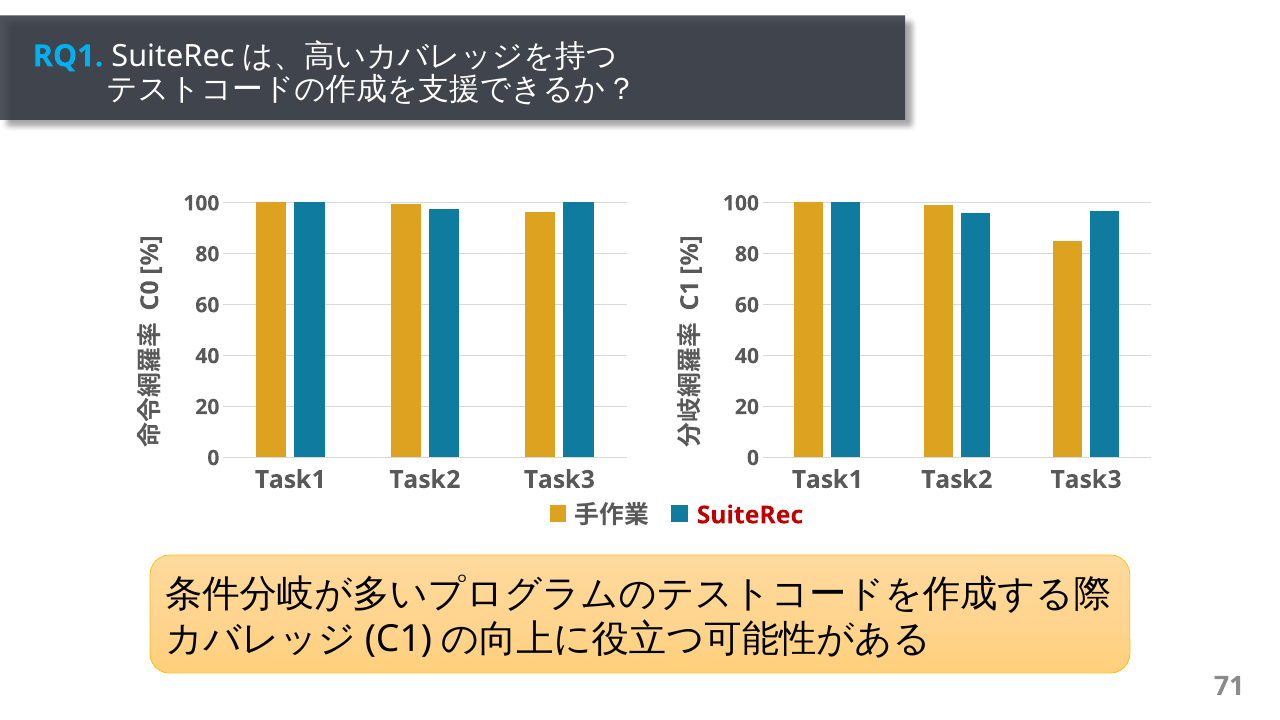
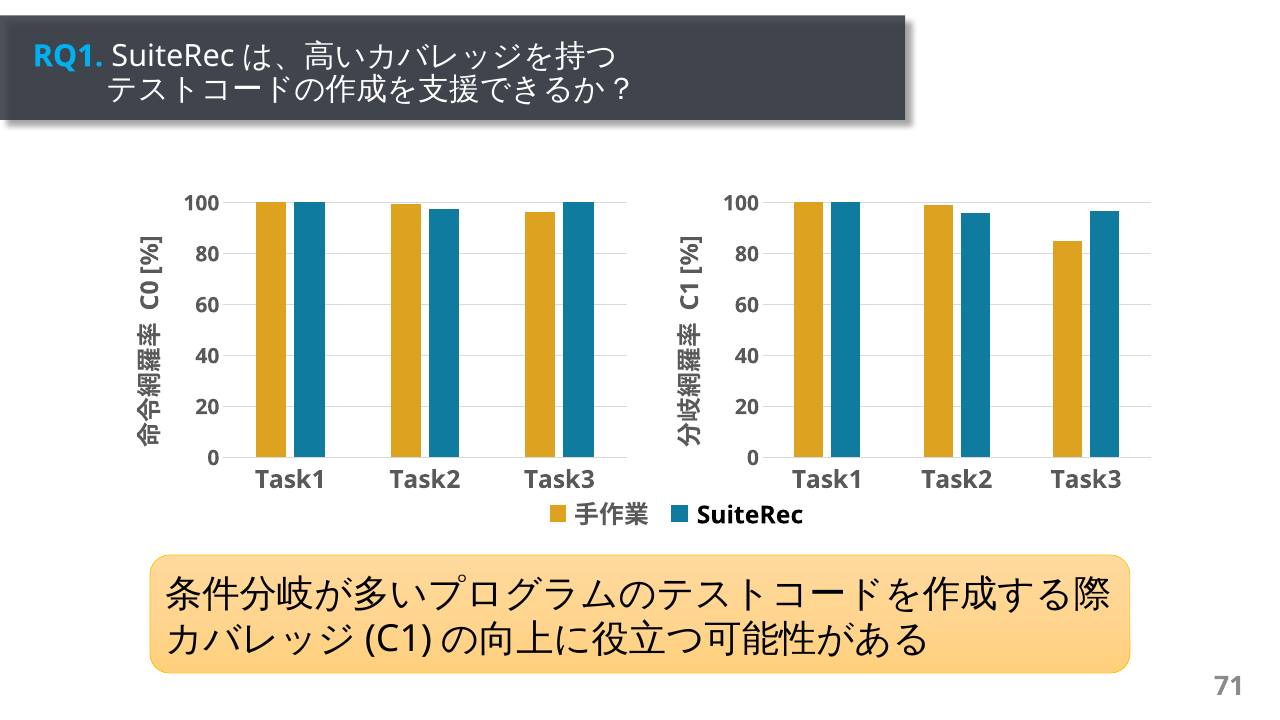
SuiteRec colour: red -> black (750, 515)
